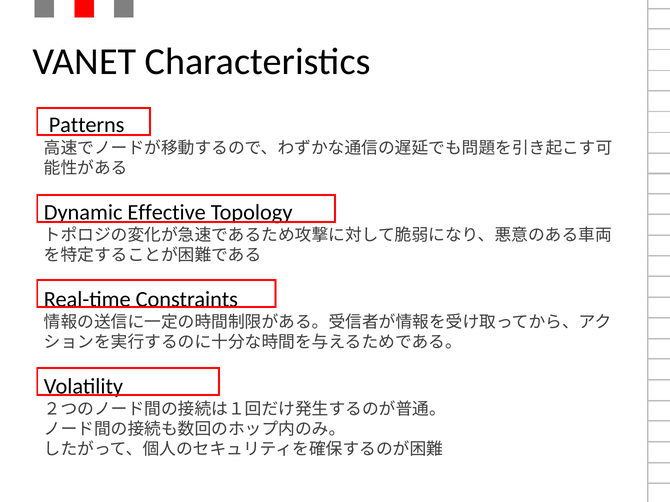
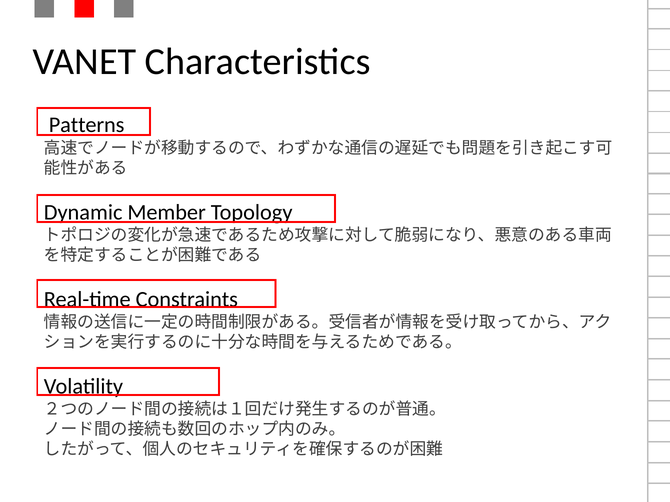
Effective: Effective -> Member (167, 212)
